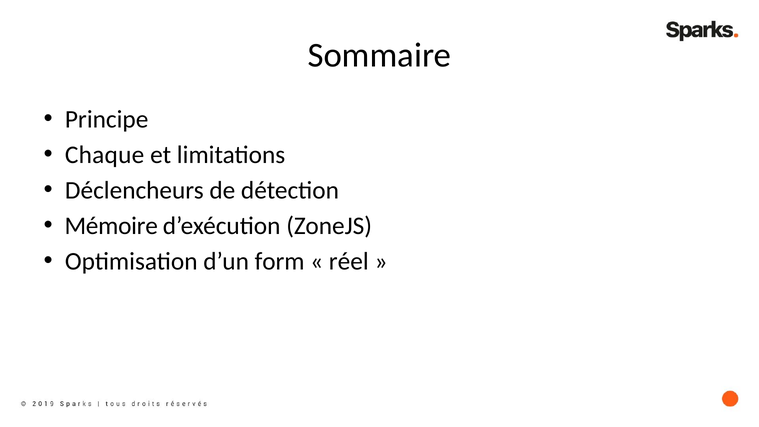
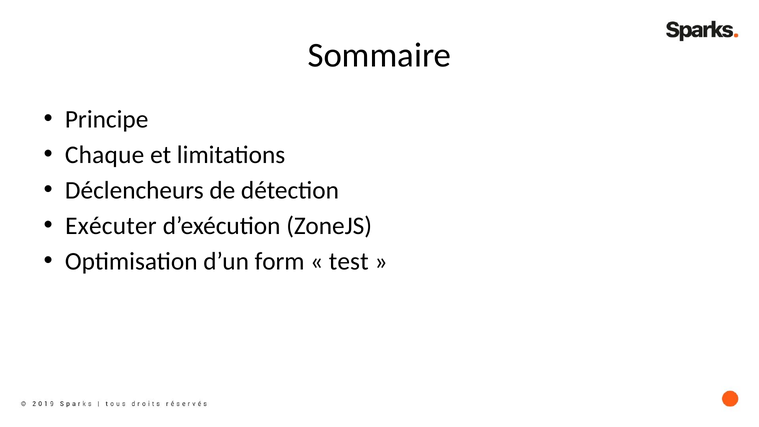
Mémoire: Mémoire -> Exécuter (111, 226)
réel: réel -> test (349, 261)
